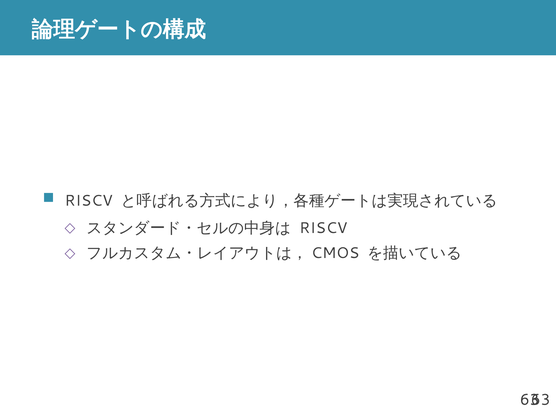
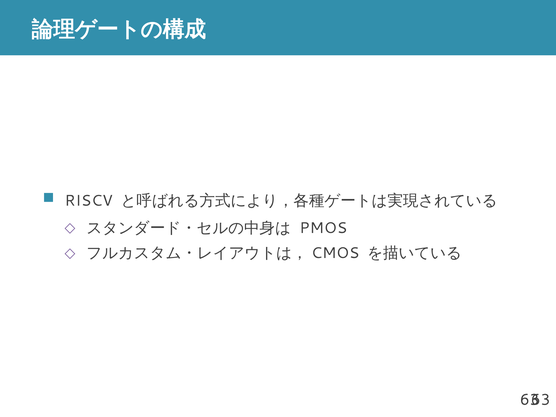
RISCV: RISCV -> PMOS (323, 228)
